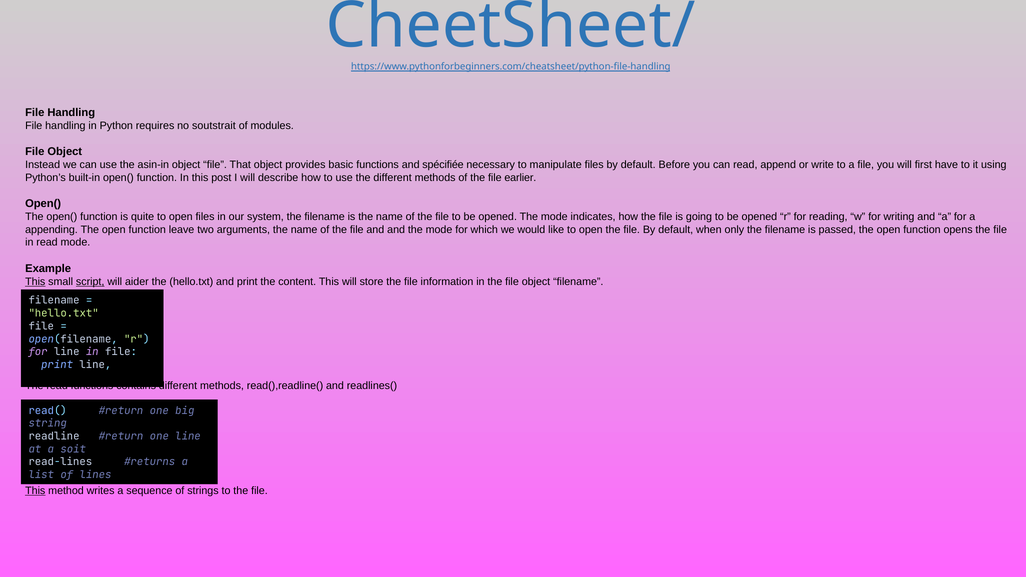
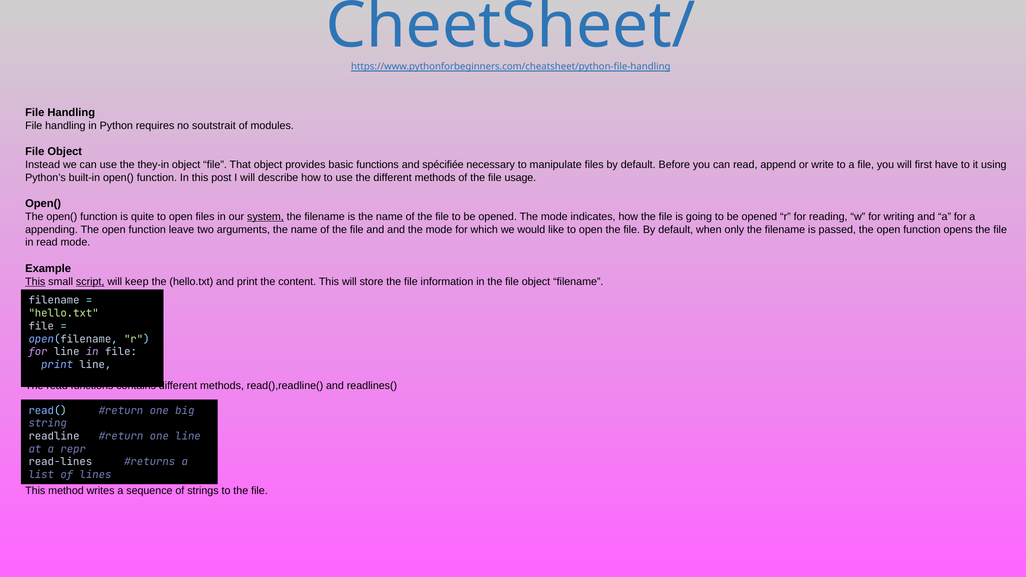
asin-in: asin-in -> they-in (153, 165)
earlier: earlier -> usage (520, 178)
system underline: none -> present (265, 217)
aider: aider -> keep (137, 282)
soit: soit -> repr (73, 449)
This underline: present -> none (35, 491)
